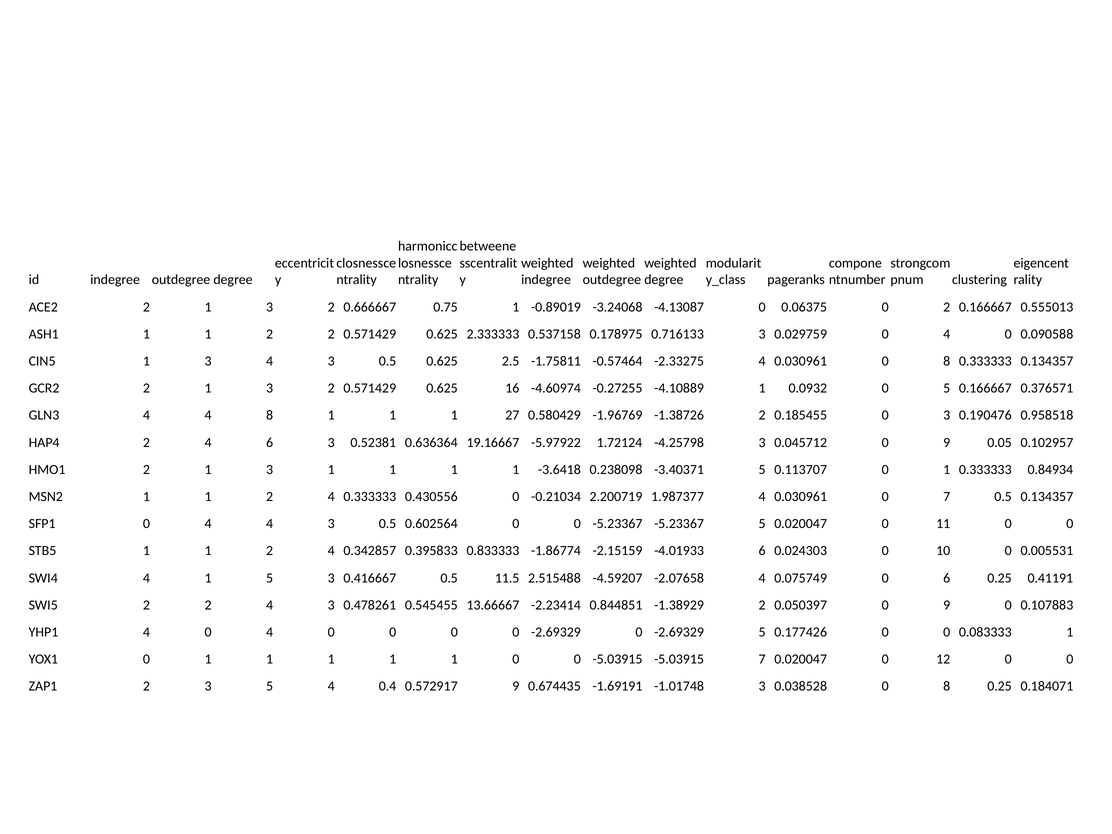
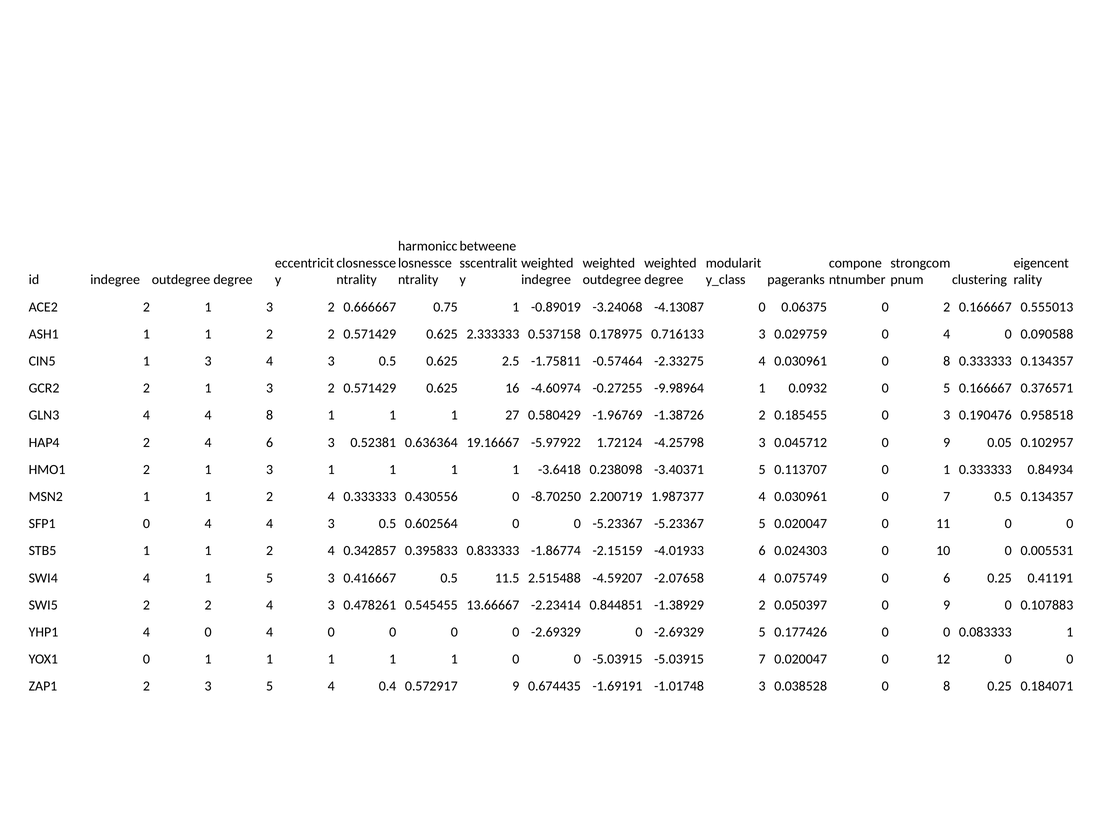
-4.10889: -4.10889 -> -9.98964 (679, 388)
-0.21034: -0.21034 -> -8.70250 (556, 497)
